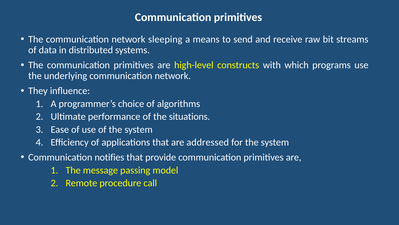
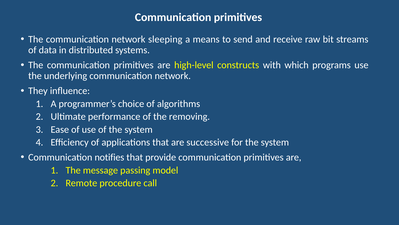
situations: situations -> removing (189, 116)
addressed: addressed -> successive (208, 142)
